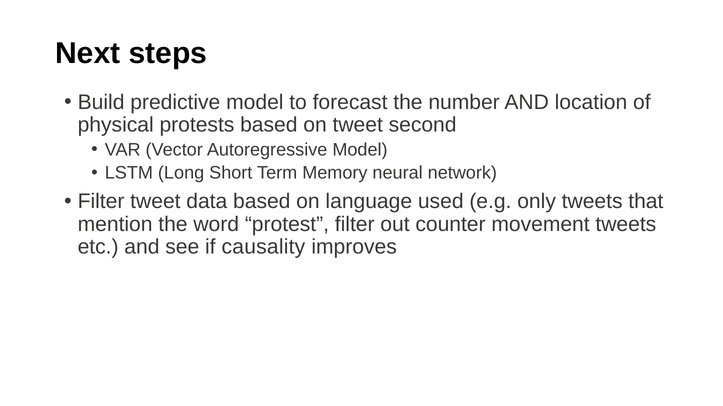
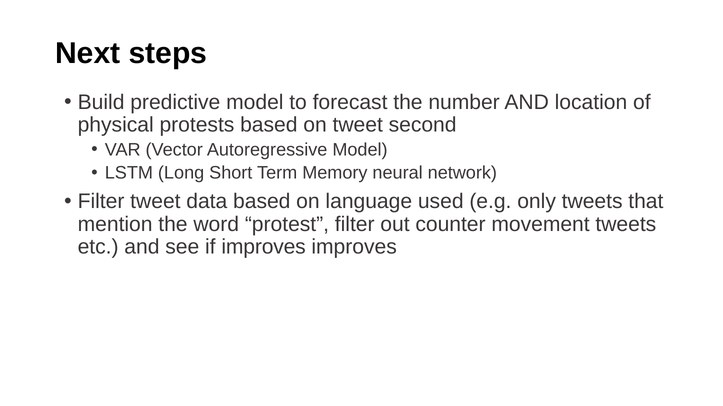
if causality: causality -> improves (264, 247)
